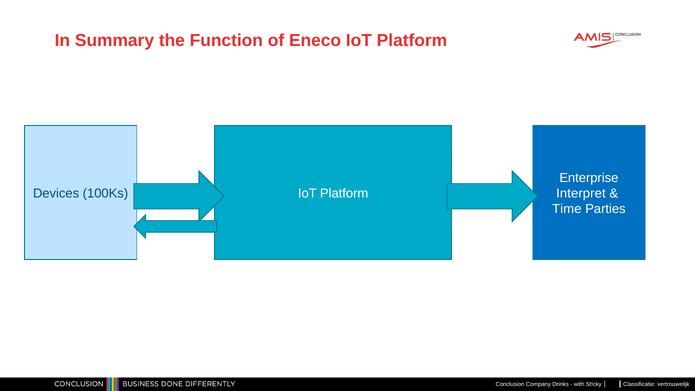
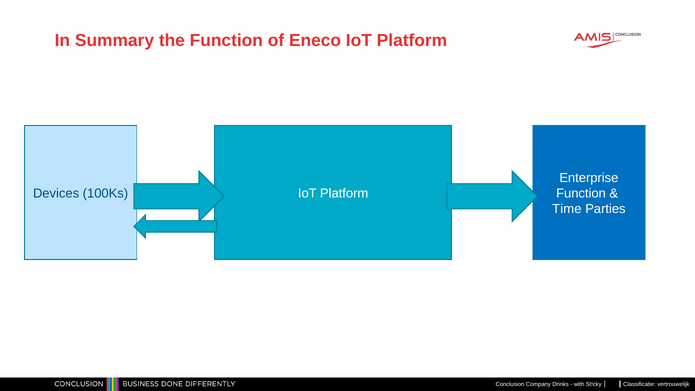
Interpret: Interpret -> Function (581, 193)
